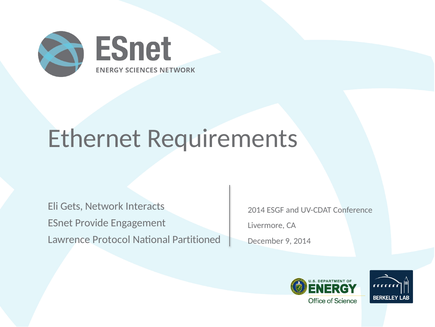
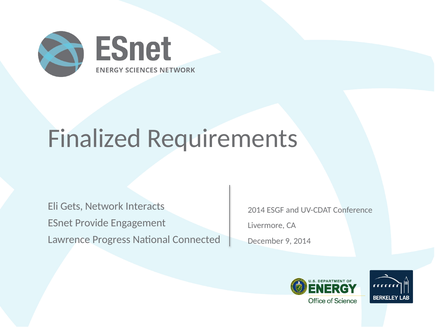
Ethernet: Ethernet -> Finalized (95, 138)
Protocol: Protocol -> Progress (111, 239)
Partitioned: Partitioned -> Connected (196, 239)
